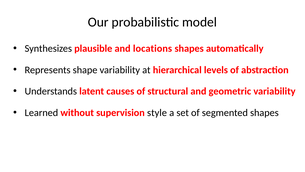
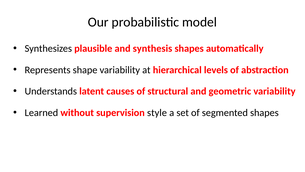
locations: locations -> synthesis (153, 48)
